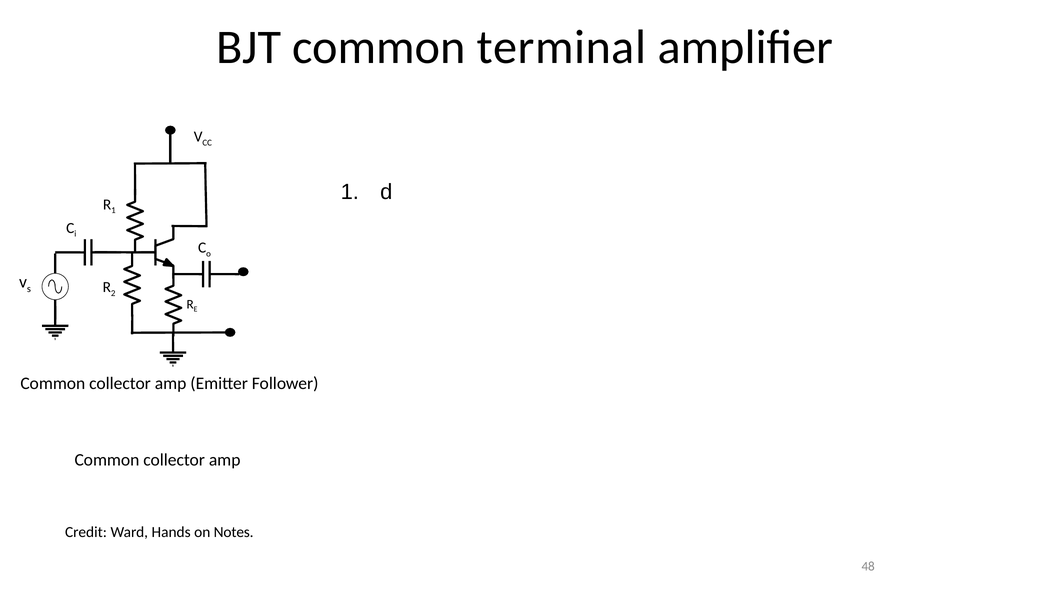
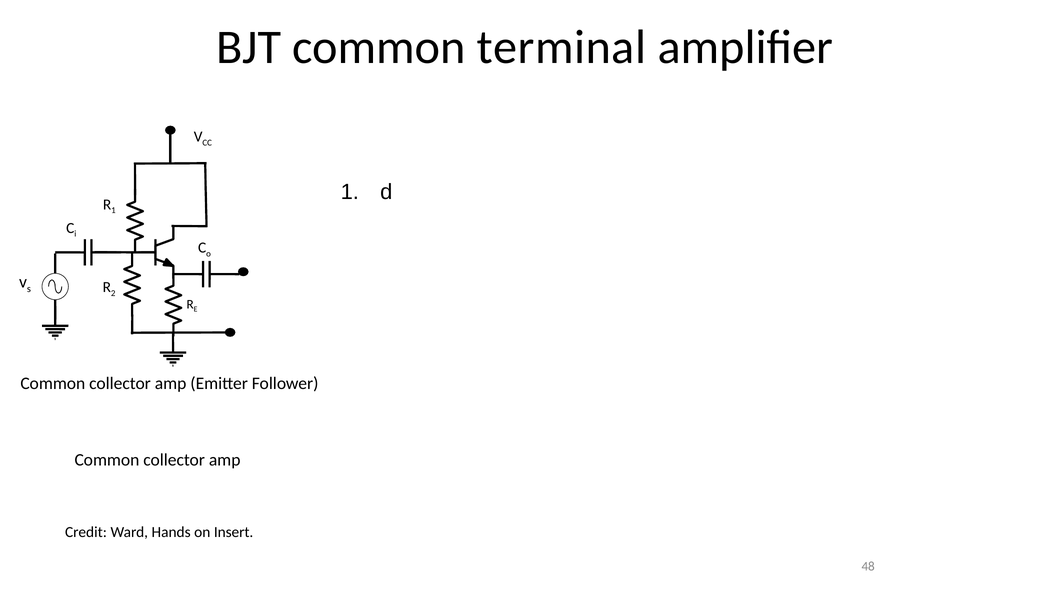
Notes: Notes -> Insert (234, 532)
